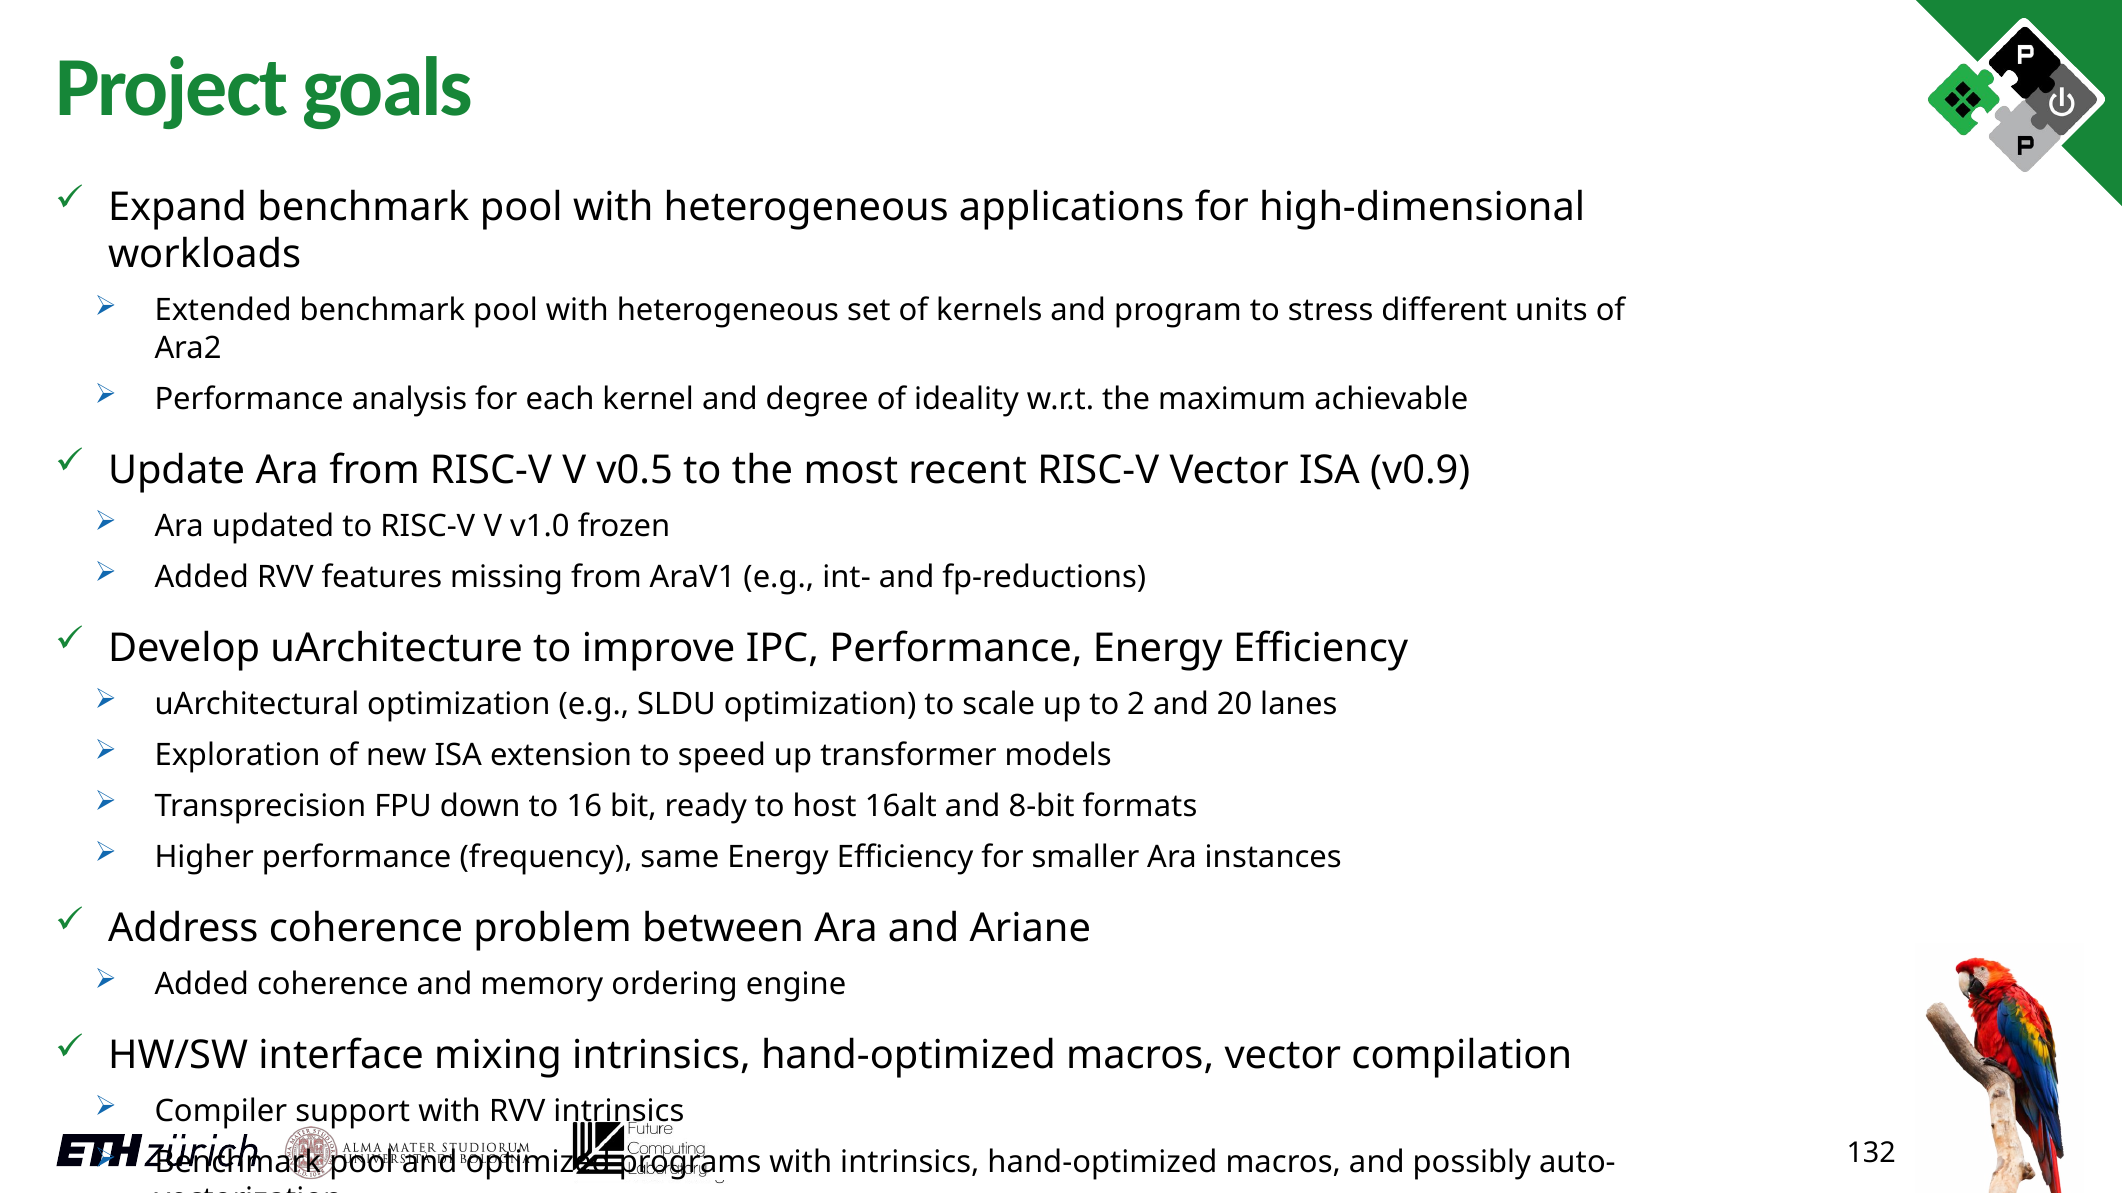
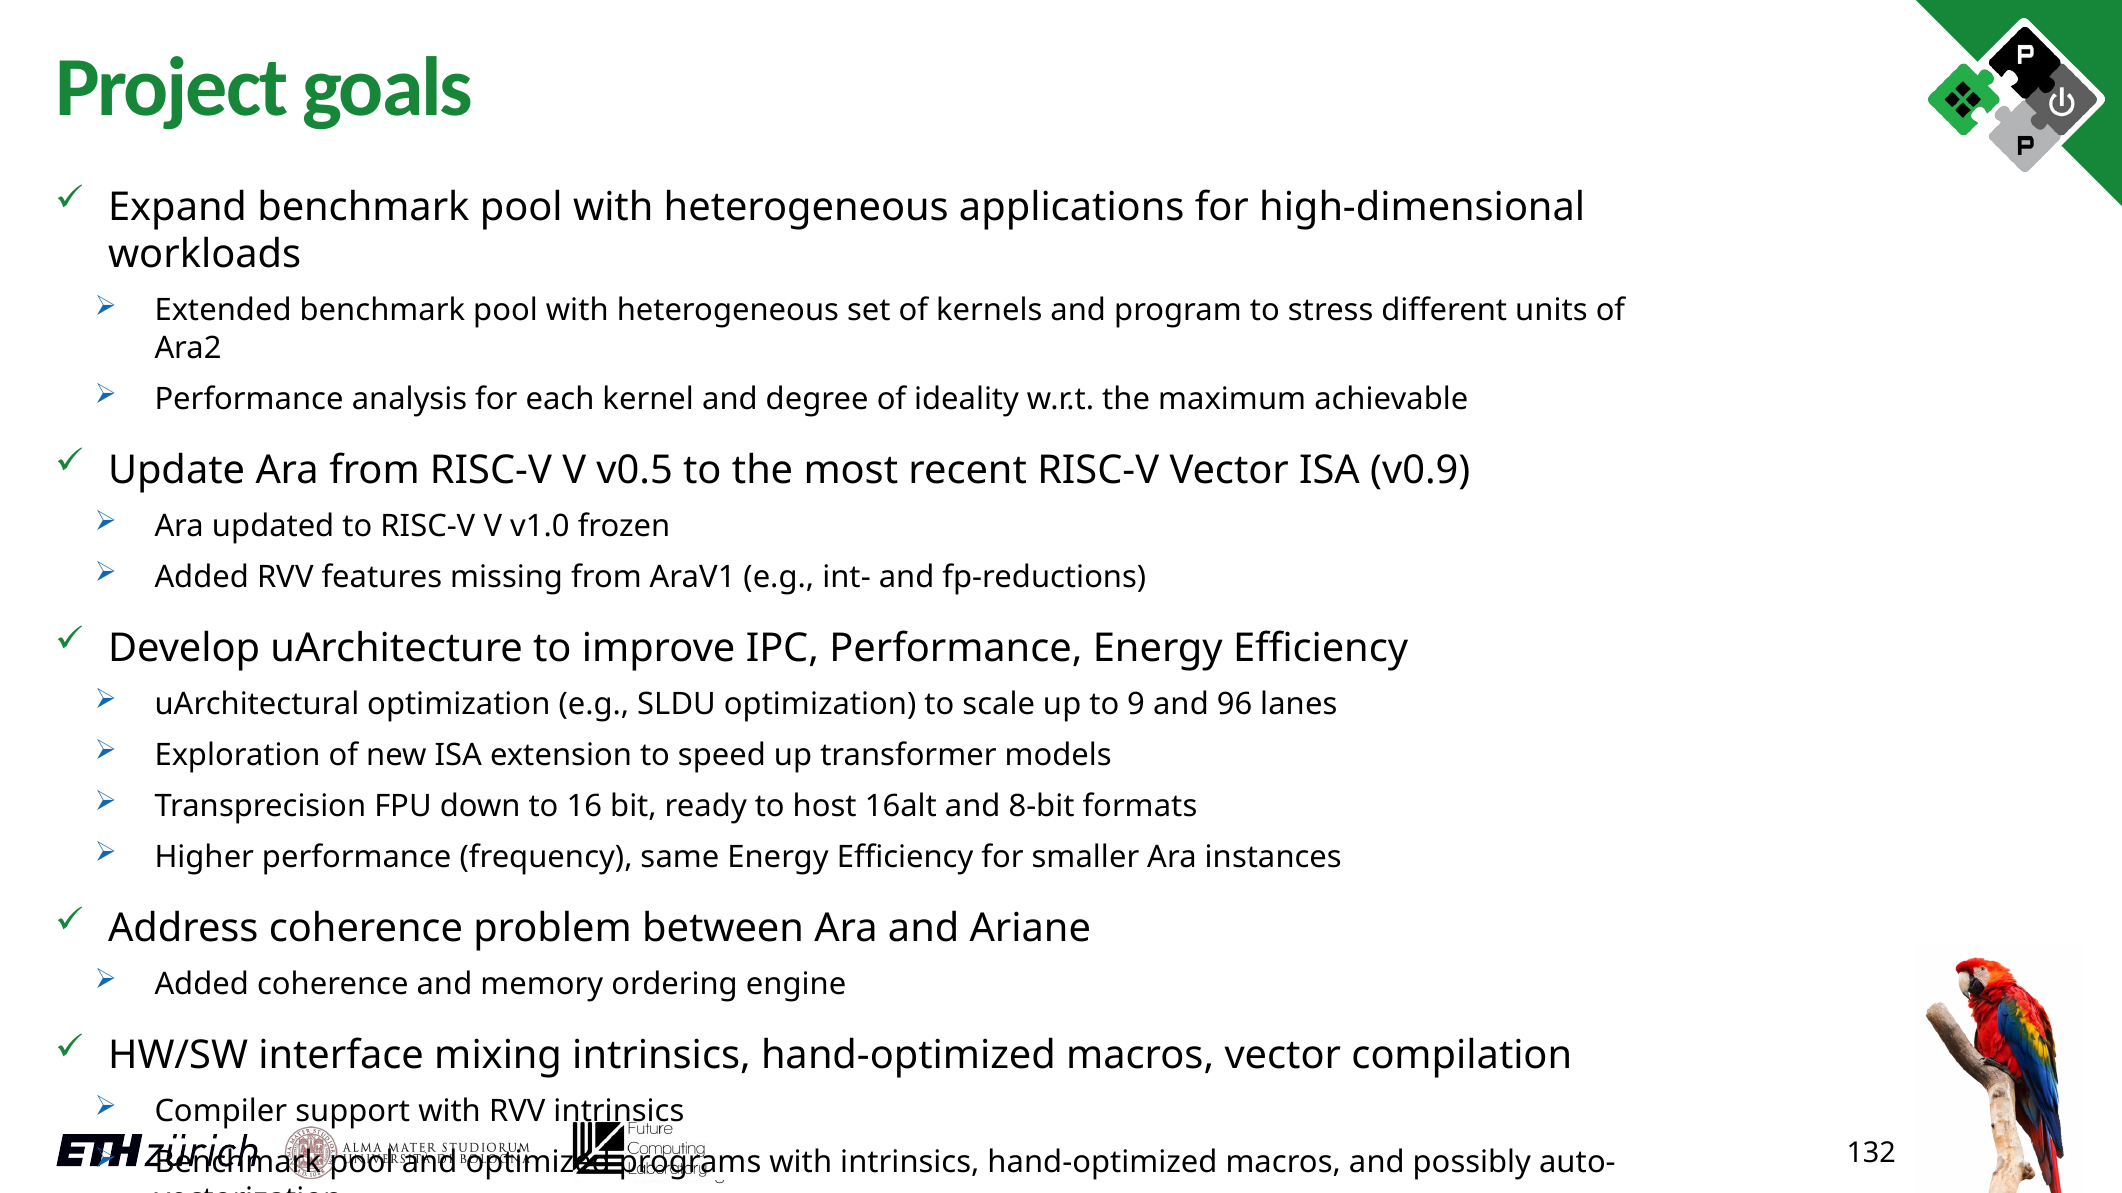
2: 2 -> 9 (1136, 704)
20: 20 -> 96 (1235, 704)
